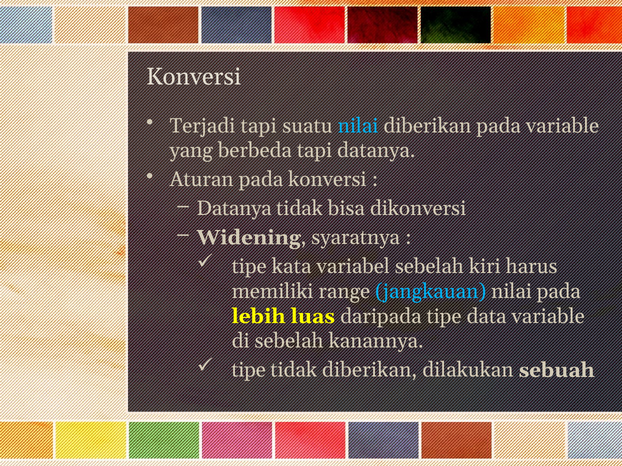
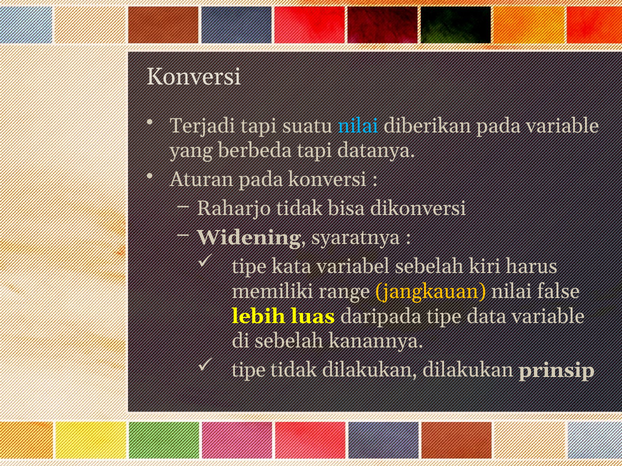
Datanya: Datanya -> Raharjo (234, 209)
jangkauan colour: light blue -> yellow (431, 292)
nilai pada: pada -> false (558, 292)
tidak diberikan: diberikan -> dilakukan (370, 370)
sebuah: sebuah -> prinsip (557, 370)
